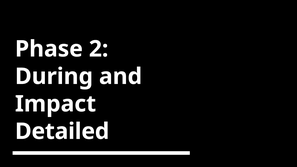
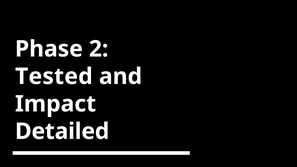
During: During -> Tested (54, 76)
